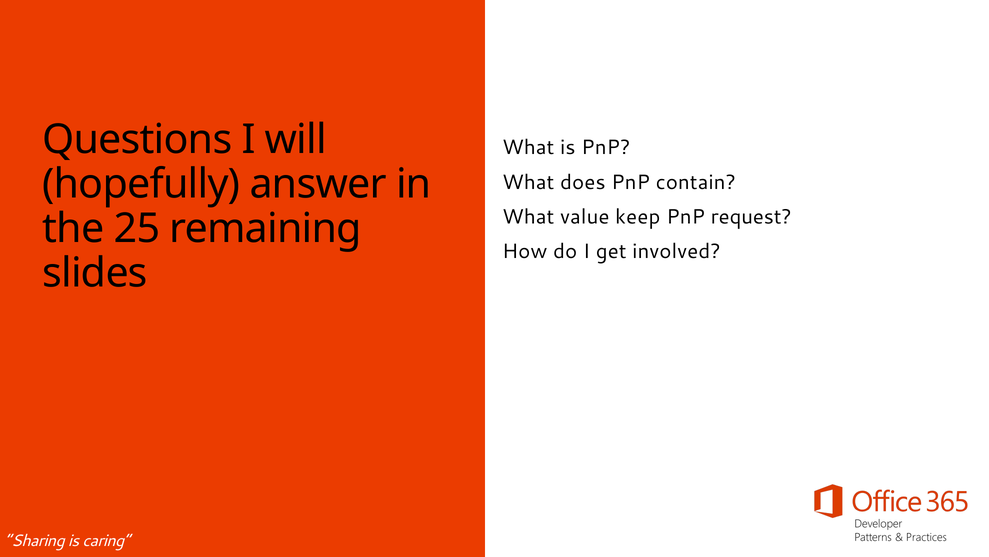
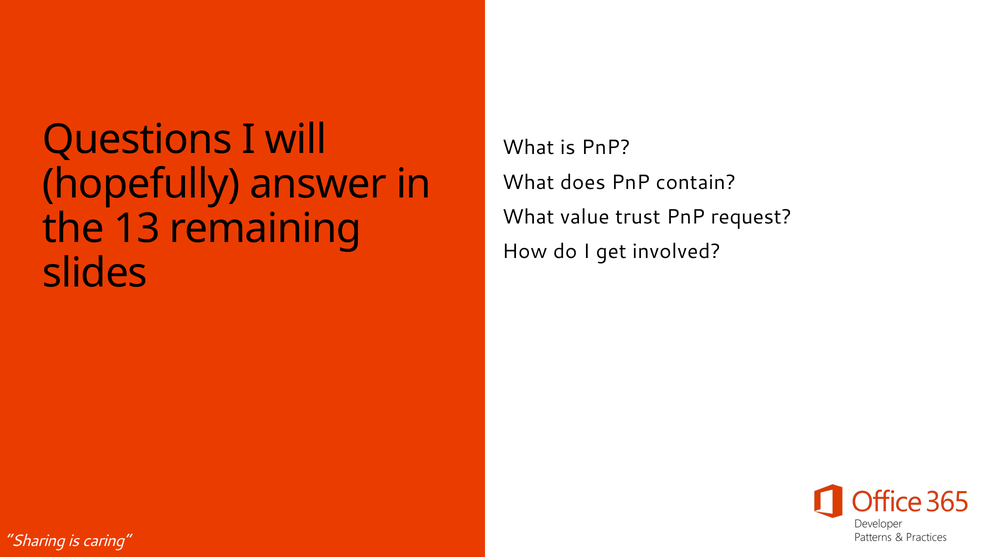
keep: keep -> trust (638, 217)
25: 25 -> 13 (137, 229)
